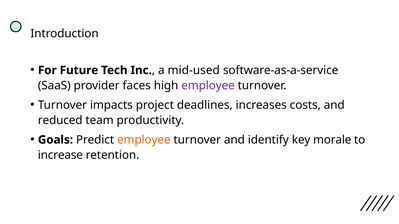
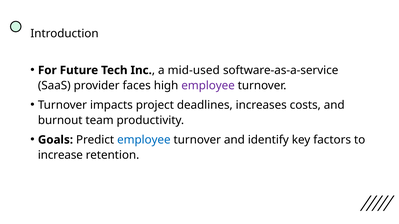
reduced: reduced -> burnout (60, 121)
employee colour: orange -> blue (144, 140)
morale: morale -> factors (332, 140)
